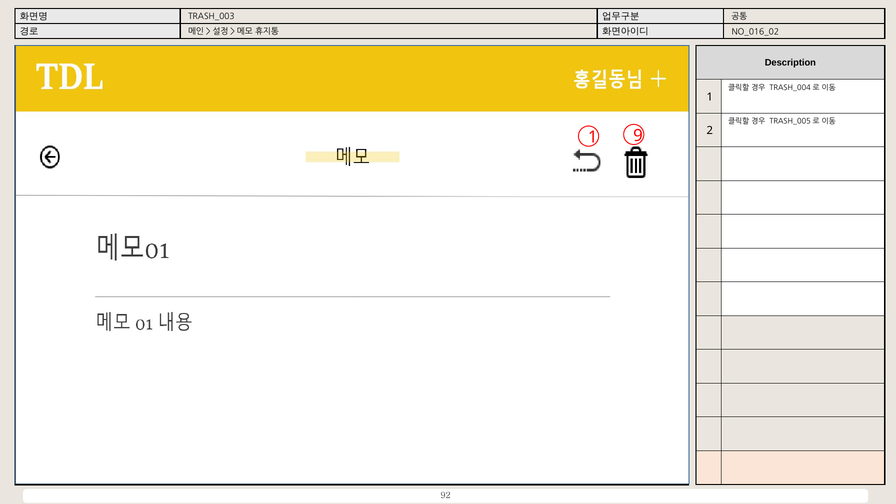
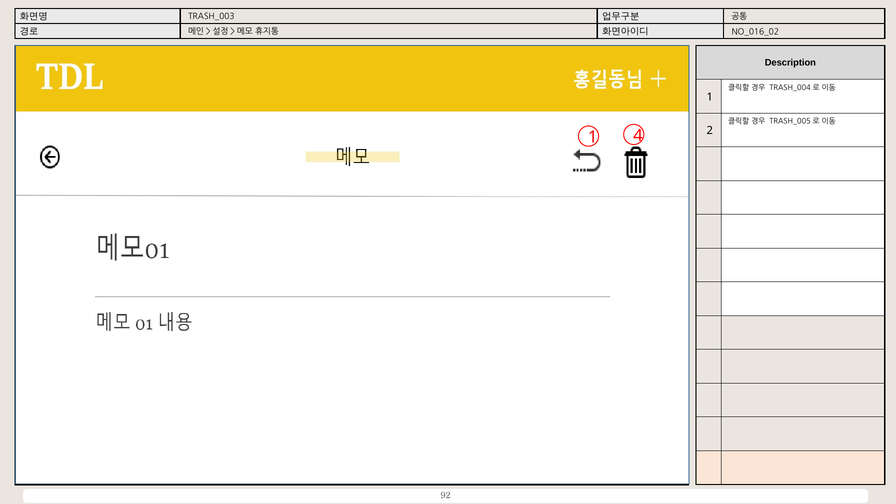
9: 9 -> 4 (638, 136)
